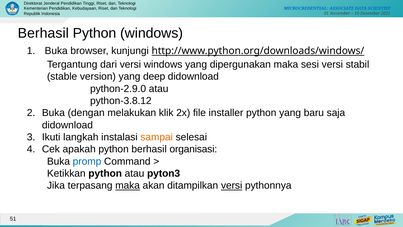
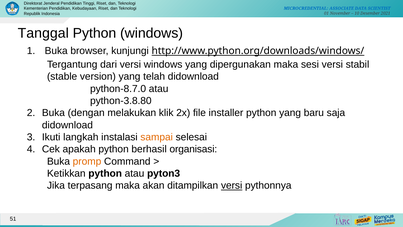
Berhasil: Berhasil -> Tanggal (43, 33)
deep: deep -> telah (154, 77)
python-2.9.0: python-2.9.0 -> python-8.7.0 (118, 89)
python-3.8.12: python-3.8.12 -> python-3.8.80 (121, 101)
promp colour: blue -> orange (87, 161)
maka underline: present -> none (128, 185)
